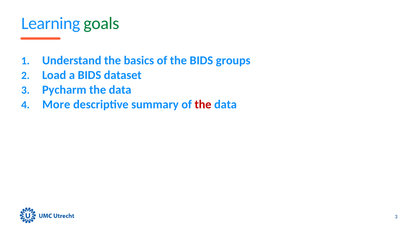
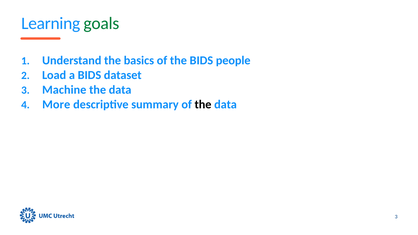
groups: groups -> people (233, 61)
Pycharm: Pycharm -> Machine (64, 90)
the colour: red -> black (203, 105)
